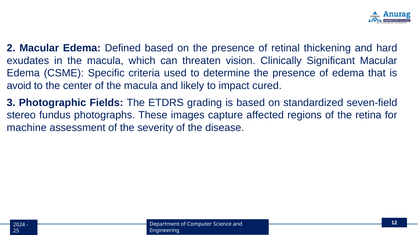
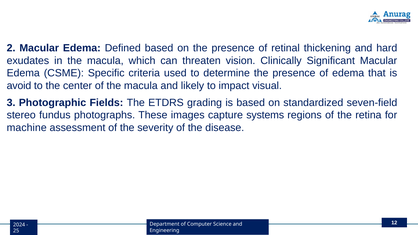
cured: cured -> visual (267, 86)
affected: affected -> systems (265, 115)
